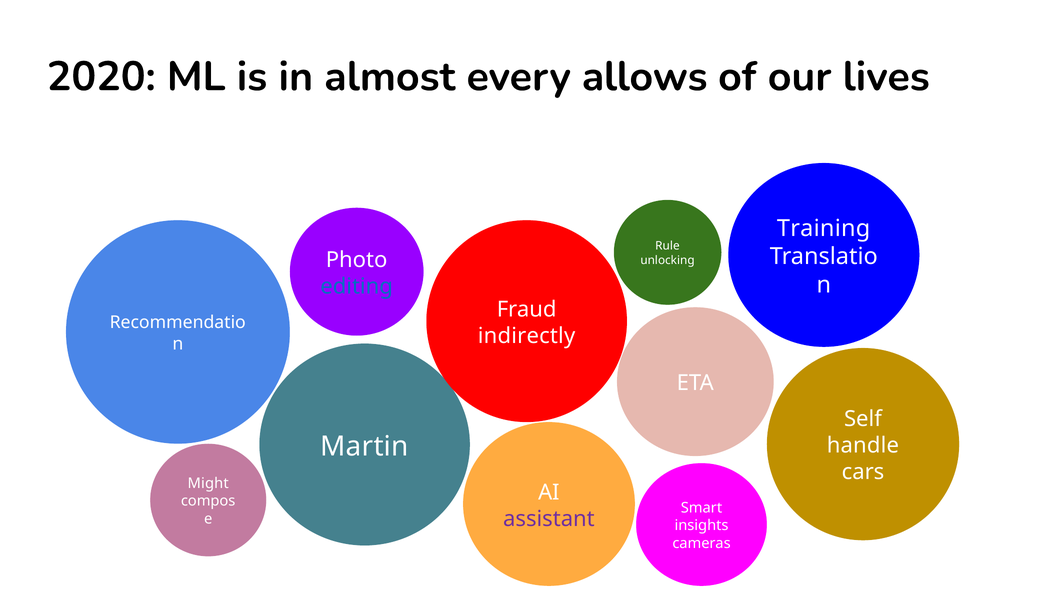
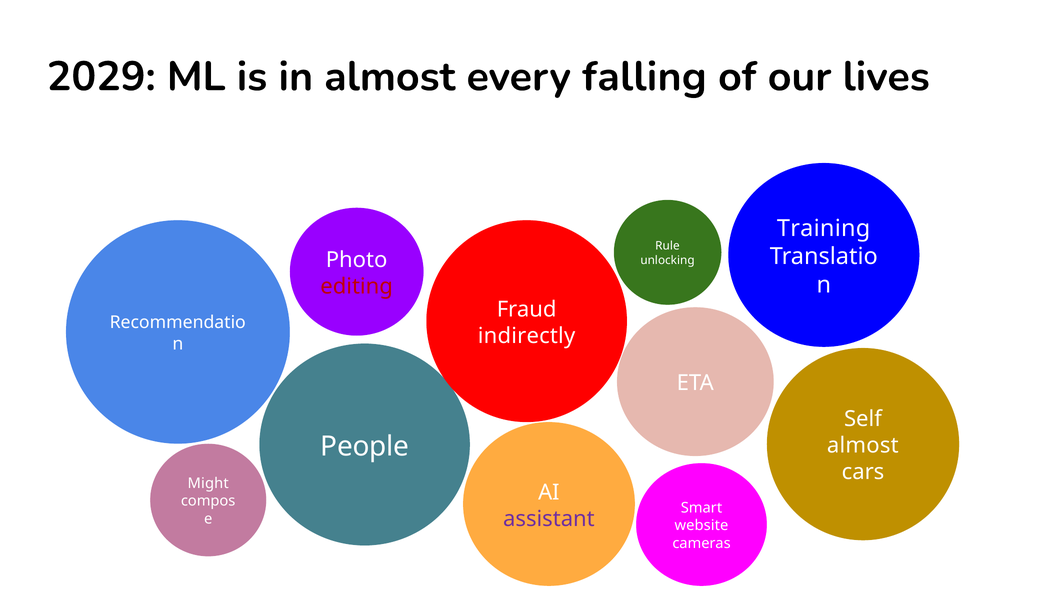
2020: 2020 -> 2029 (101, 77)
allows: allows -> falling (644, 77)
editing colour: blue -> red (357, 287)
Martin: Martin -> People (365, 447)
handle: handle -> almost (863, 446)
insights: insights -> website (701, 526)
